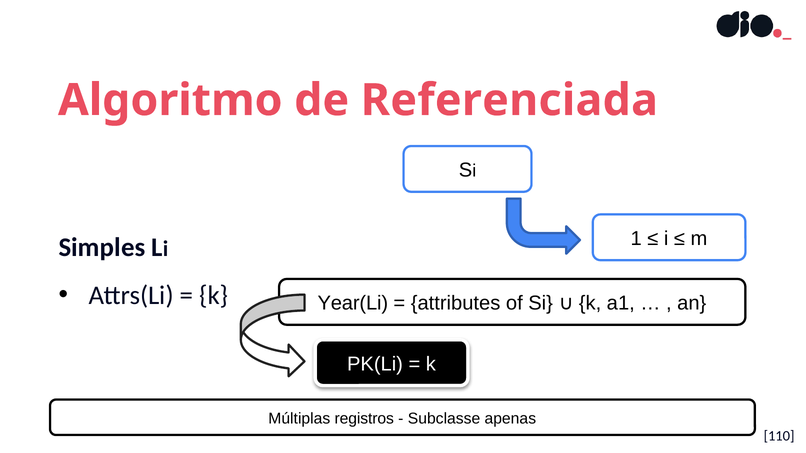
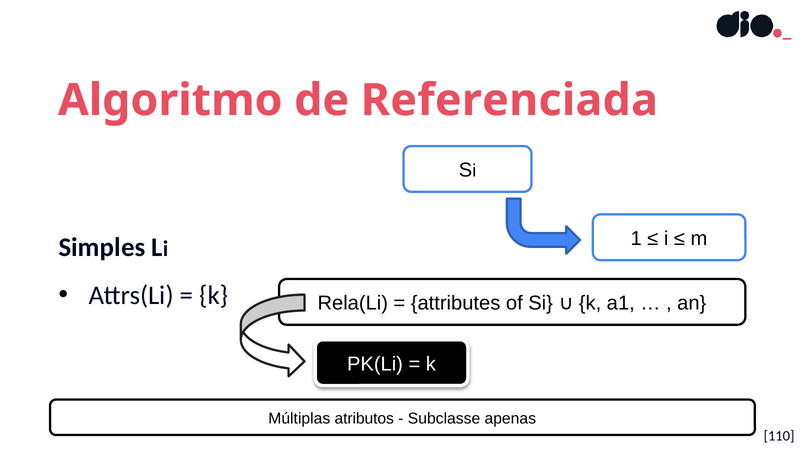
Year(Li: Year(Li -> Rela(Li (353, 304)
registros: registros -> atributos (364, 419)
